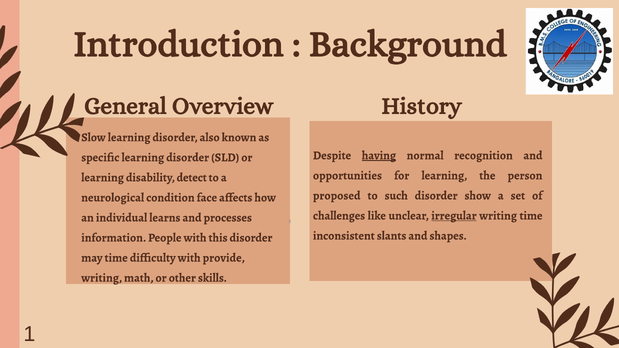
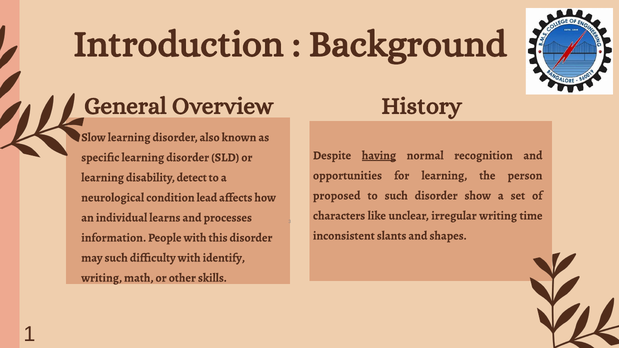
face: face -> lead (207, 198)
challenges: challenges -> characters (339, 216)
irregular underline: present -> none (454, 216)
may time: time -> such (116, 258)
provide: provide -> identify (224, 258)
